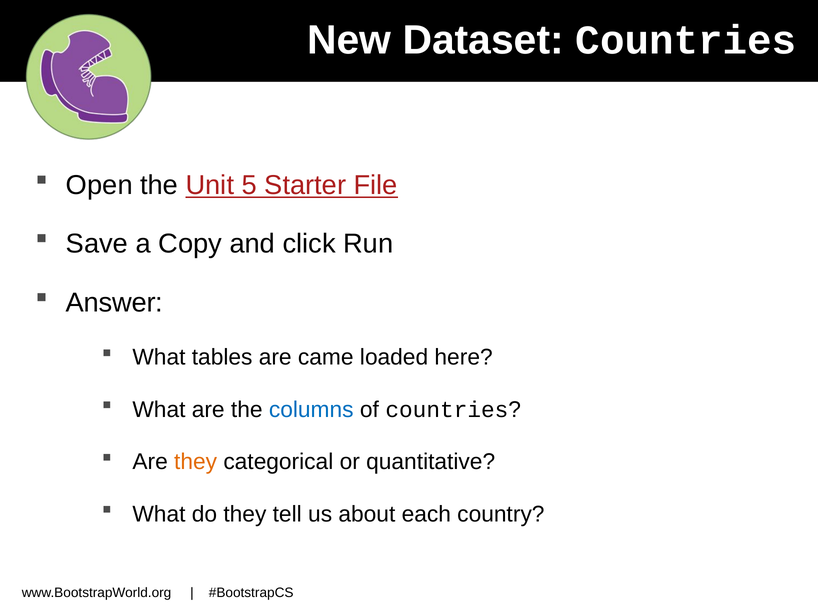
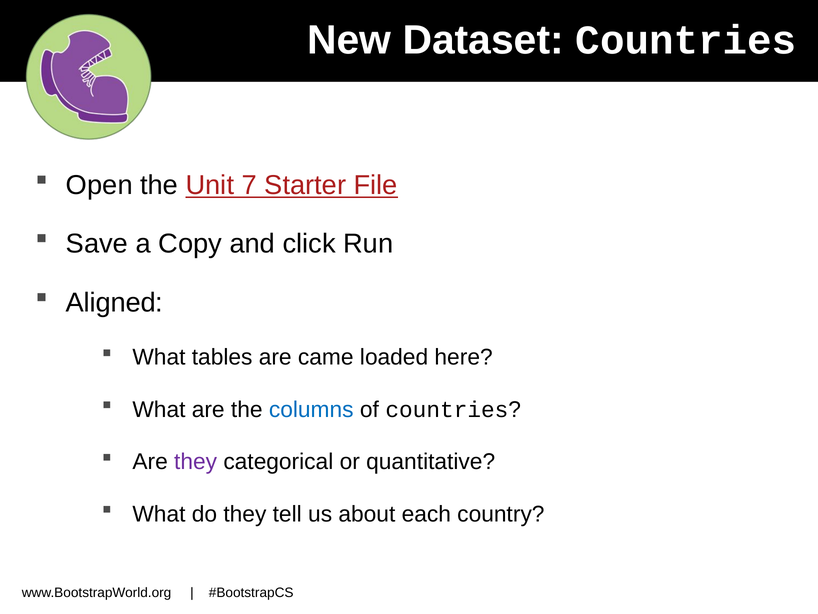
5: 5 -> 7 (249, 185)
Answer: Answer -> Aligned (115, 302)
they colour: orange -> purple (196, 461)
